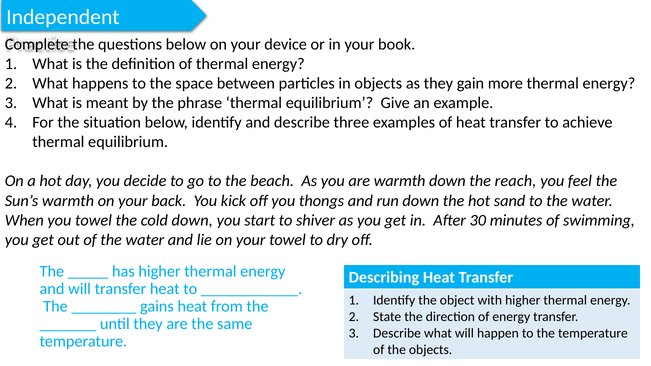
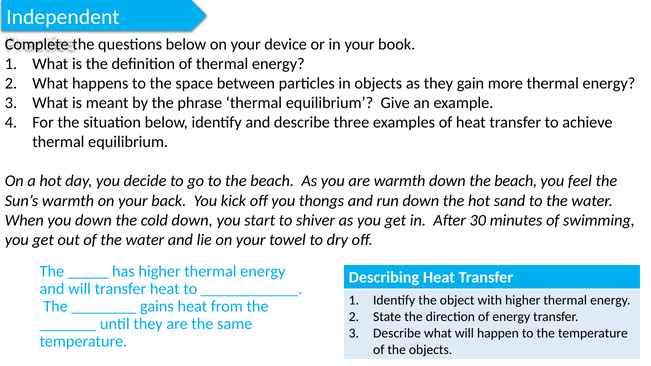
down the reach: reach -> beach (516, 181)
you towel: towel -> down (93, 220)
